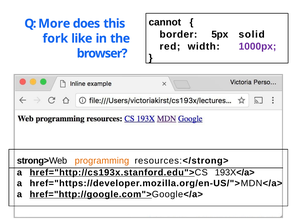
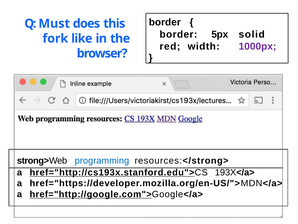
cannot: cannot -> border (165, 22)
More: More -> Must (54, 23)
programming colour: orange -> blue (102, 160)
